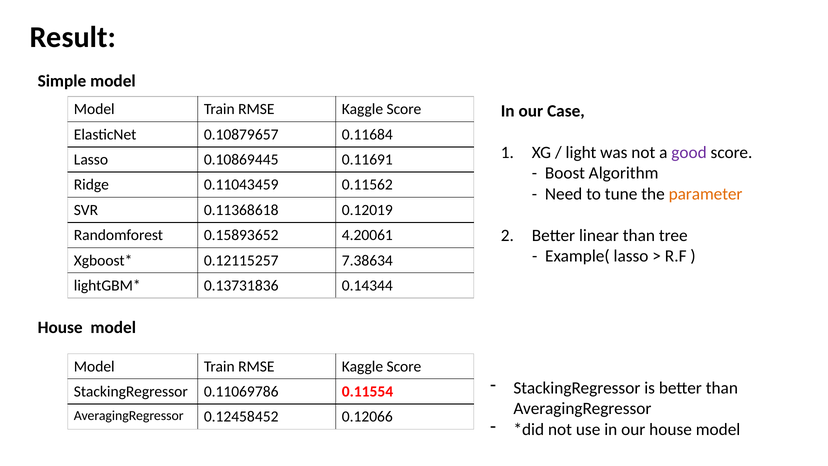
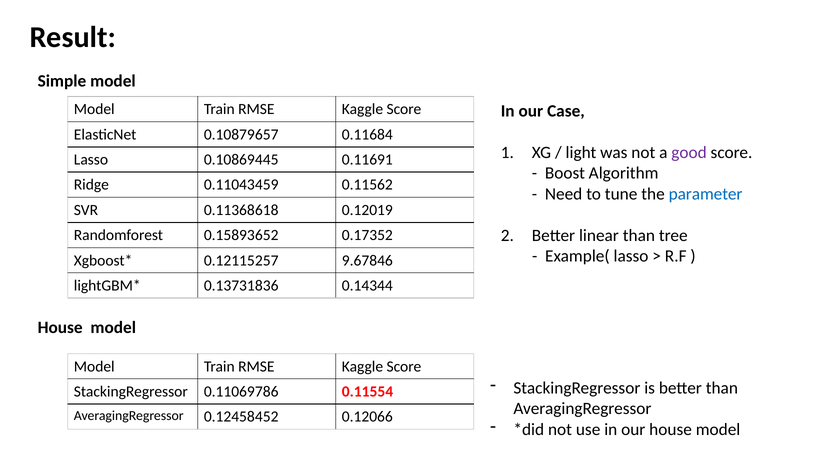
parameter colour: orange -> blue (706, 194)
4.20061: 4.20061 -> 0.17352 (367, 235)
7.38634: 7.38634 -> 9.67846 (367, 260)
